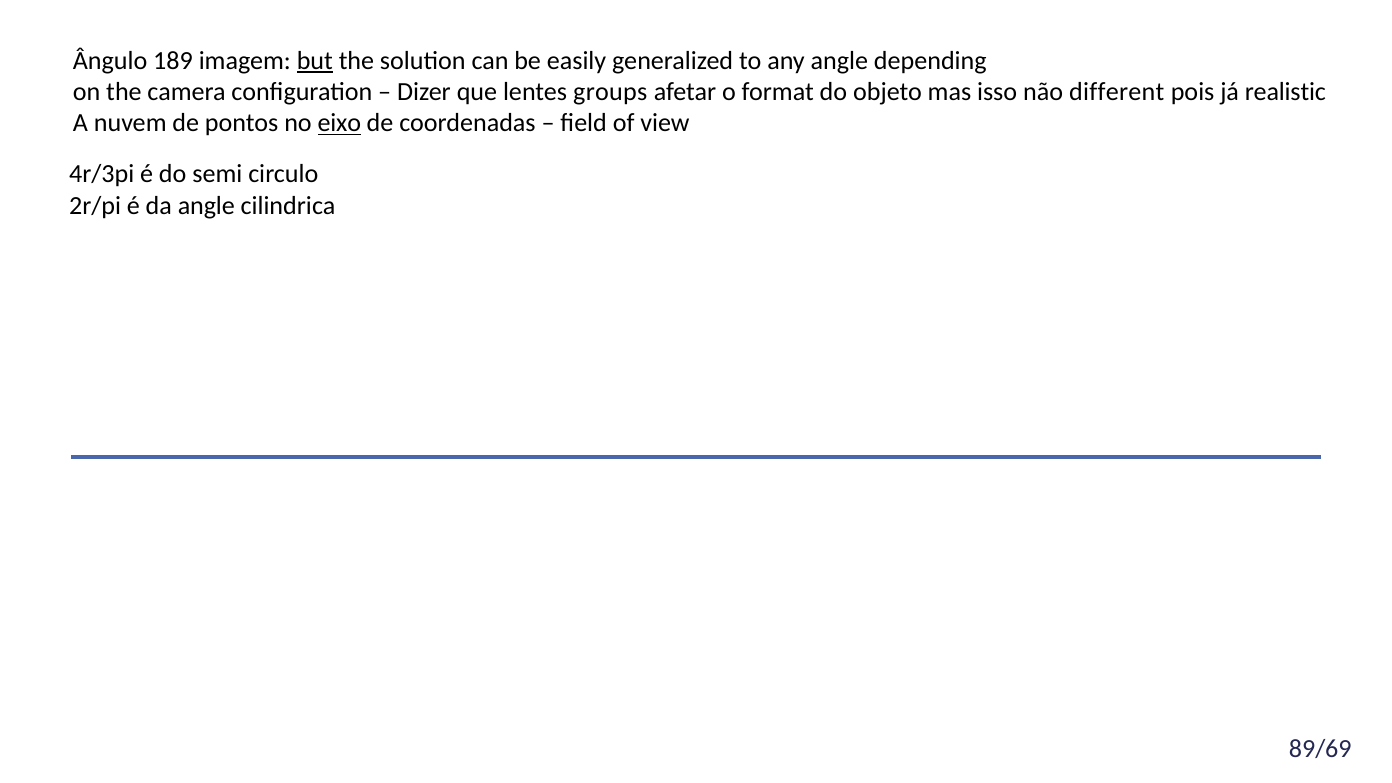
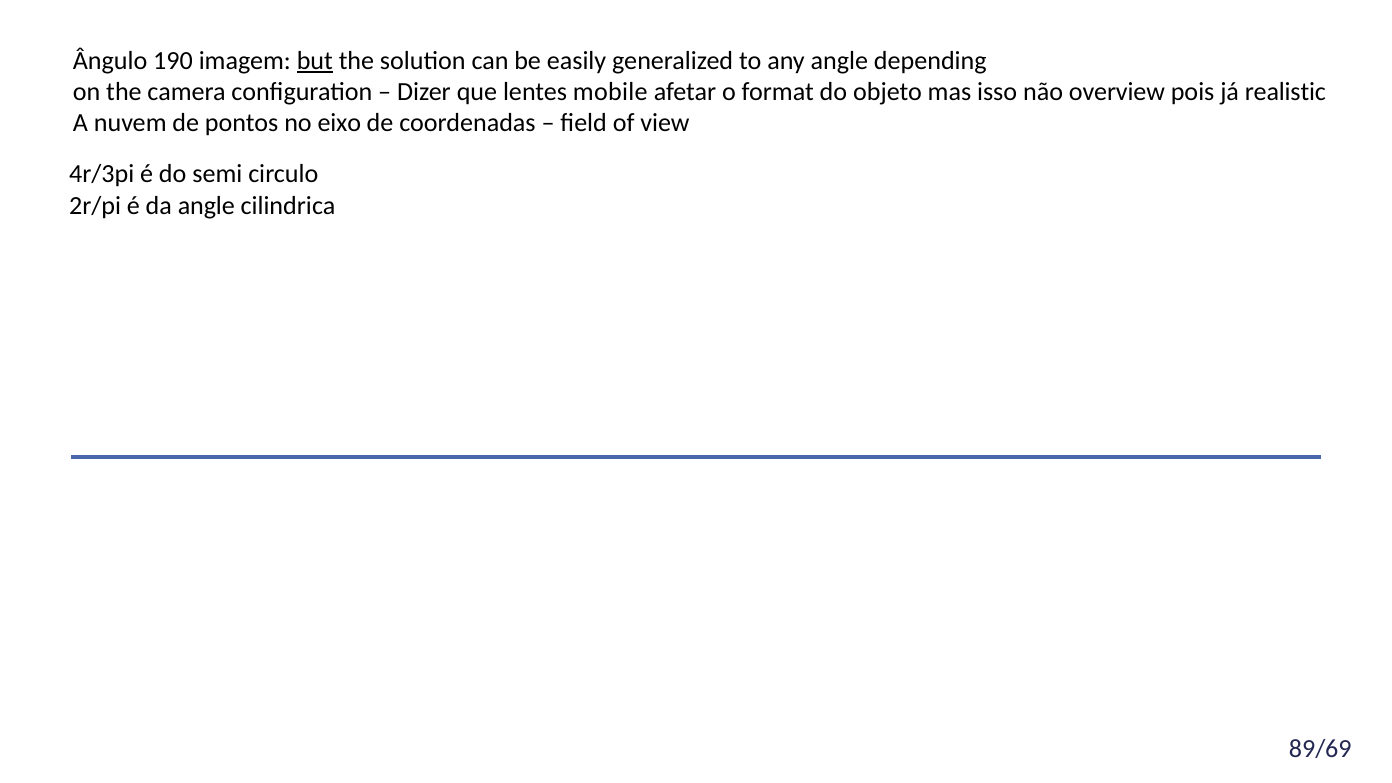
189: 189 -> 190 (173, 61)
groups: groups -> mobile (610, 92)
different: different -> overview (1117, 92)
eixo underline: present -> none (339, 123)
